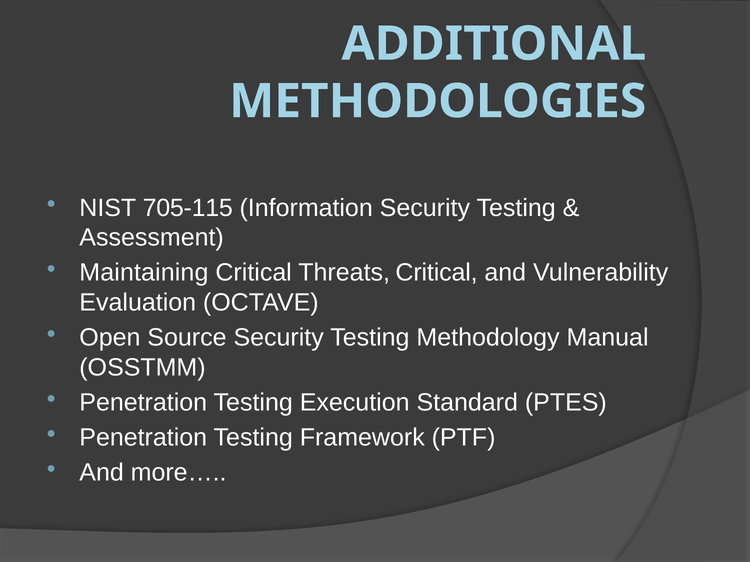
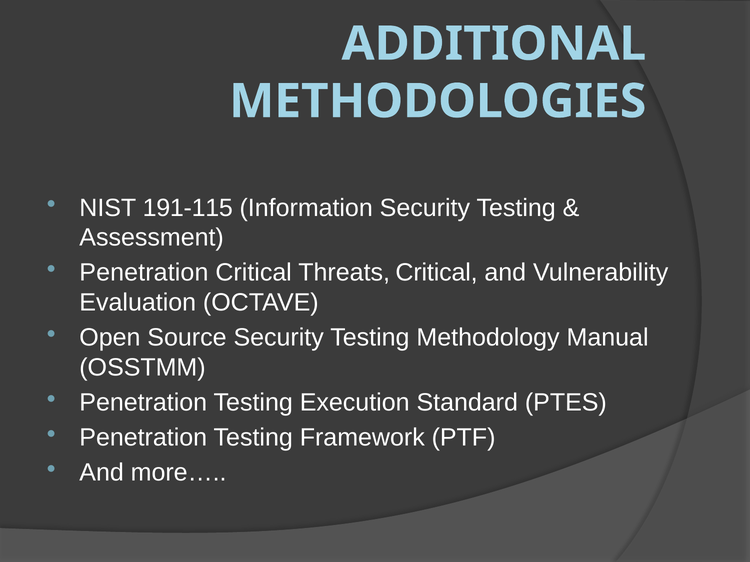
705-115: 705-115 -> 191-115 (188, 208)
Maintaining: Maintaining -> Penetration (144, 273)
